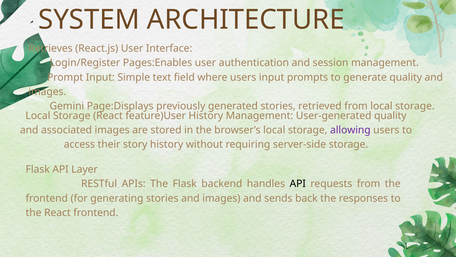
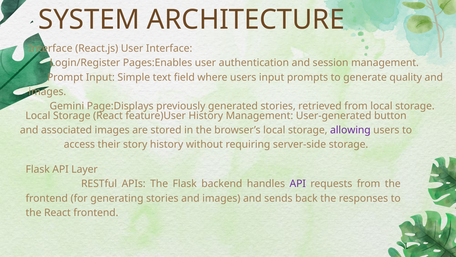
Retrieves: Retrieves -> Interface (50, 48)
User-generated quality: quality -> button (390, 115)
API colour: black -> purple (298, 184)
